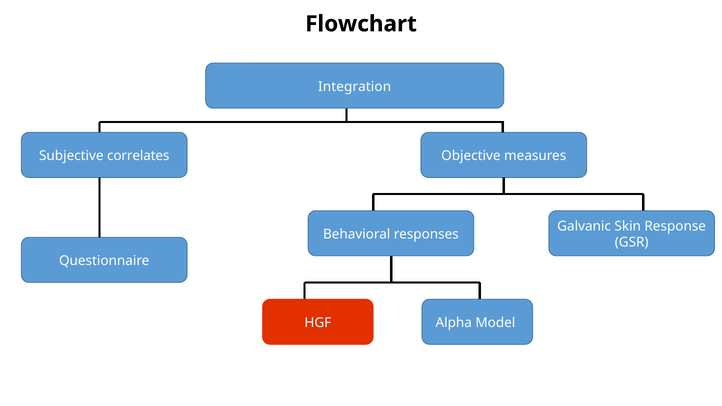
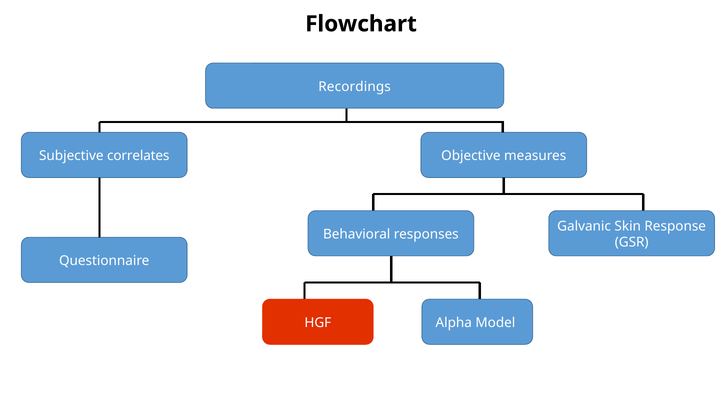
Integration: Integration -> Recordings (355, 87)
